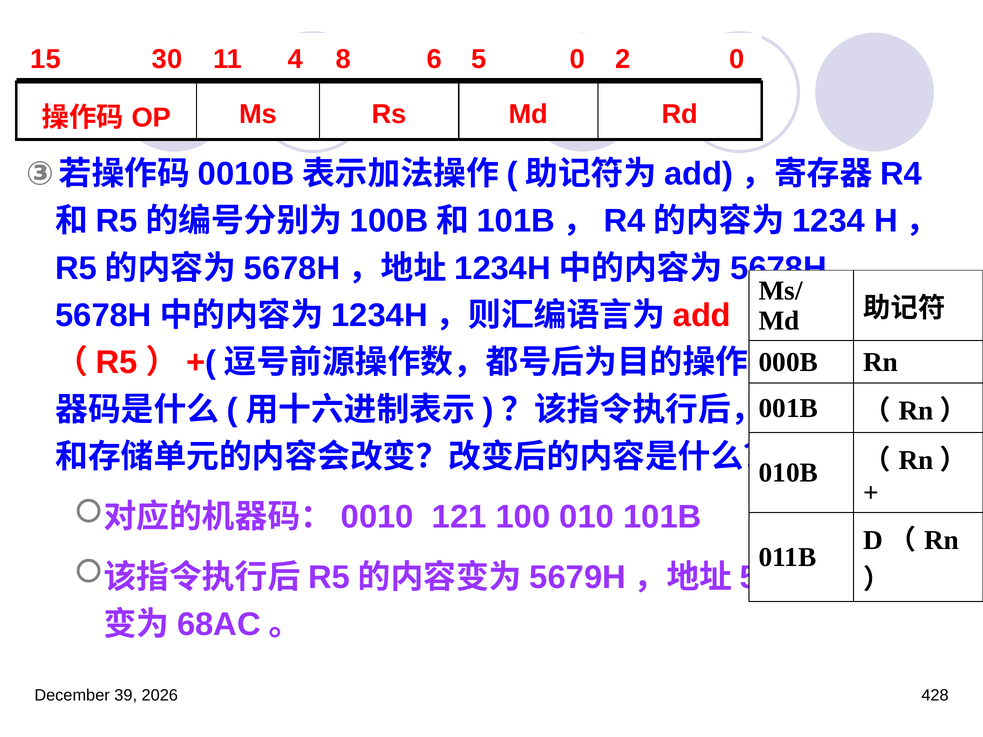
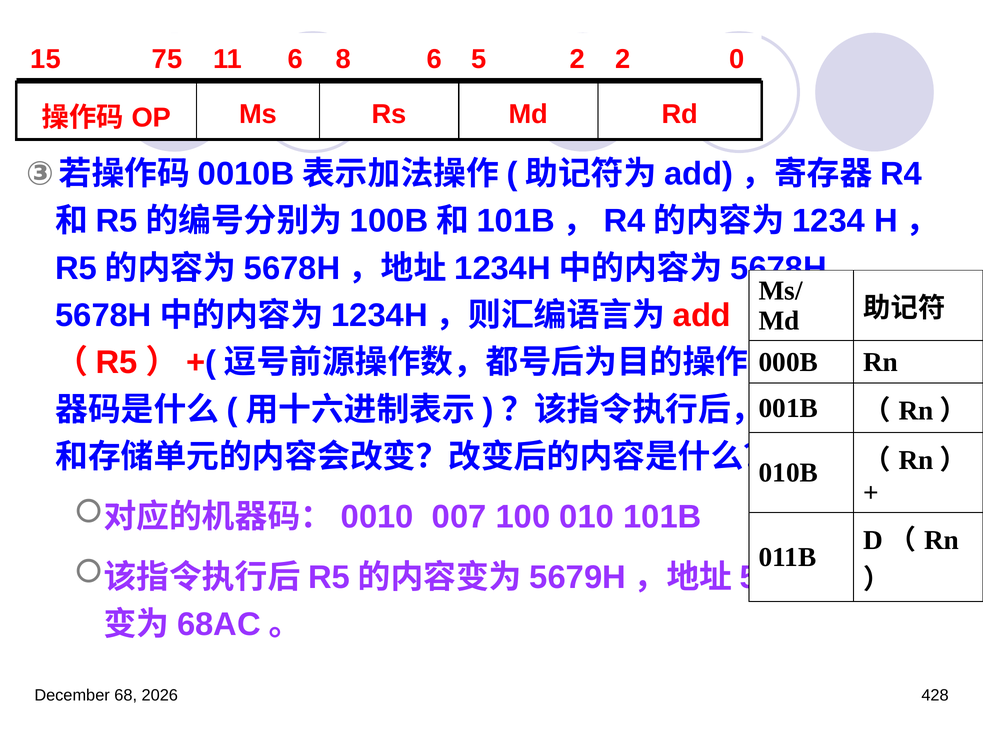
30: 30 -> 75 (167, 59)
11 4: 4 -> 6 (295, 59)
5 0: 0 -> 2 (578, 59)
121: 121 -> 007 (459, 517)
39: 39 -> 68 (126, 696)
